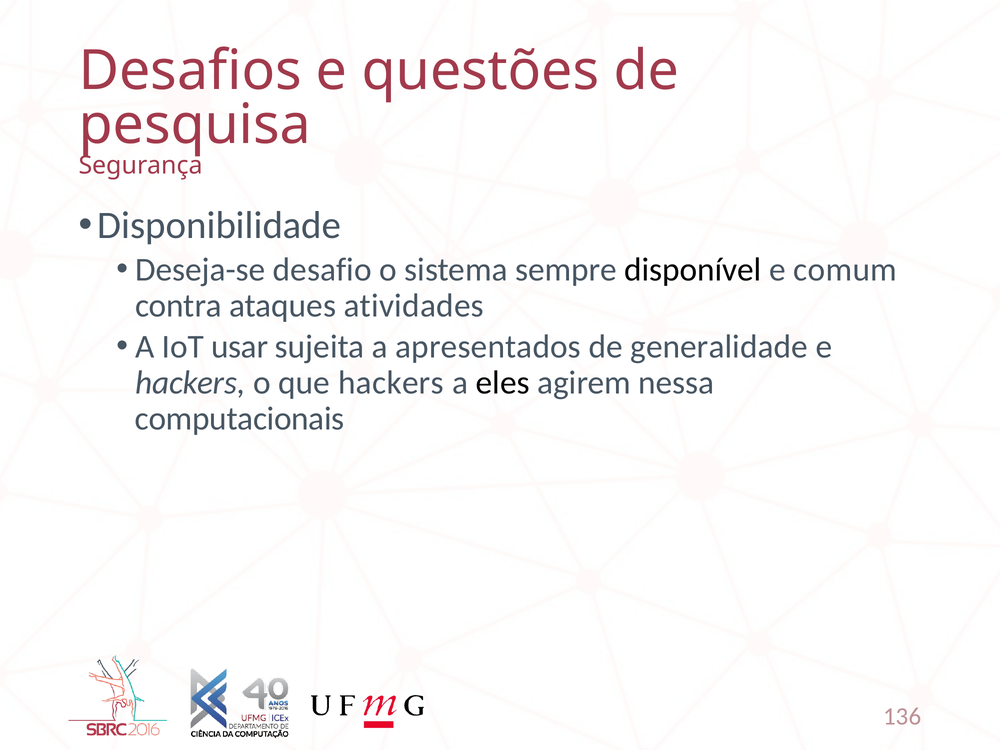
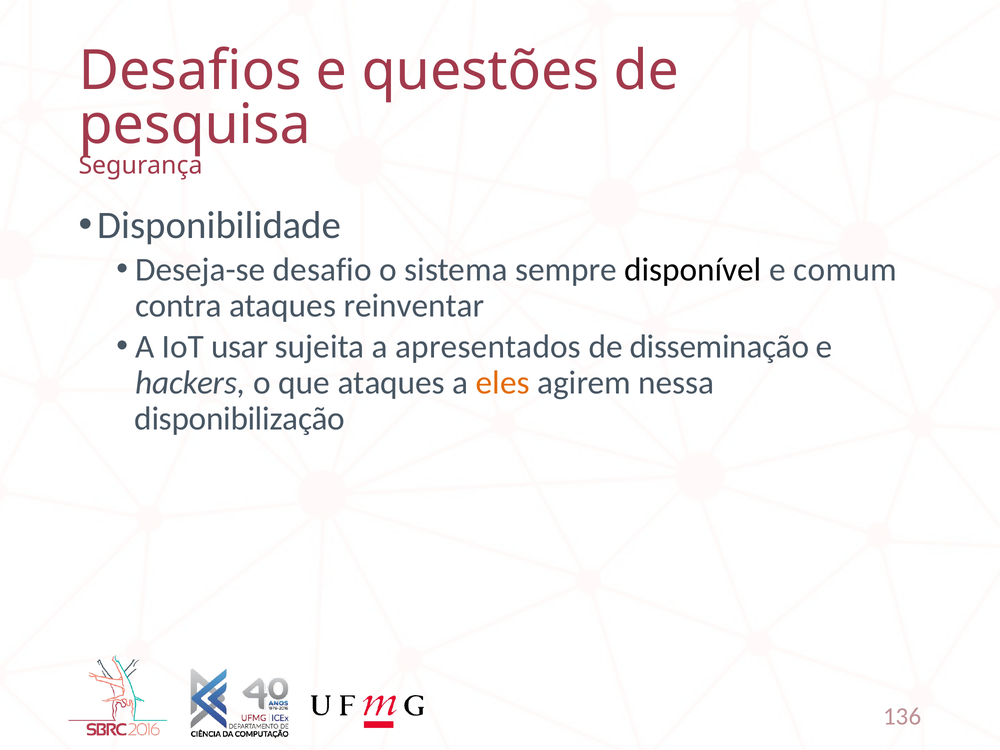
atividades: atividades -> reinventar (414, 306)
generalidade: generalidade -> disseminação (719, 347)
que hackers: hackers -> ataques (391, 383)
eles colour: black -> orange (503, 383)
computacionais: computacionais -> disponibilização (240, 419)
